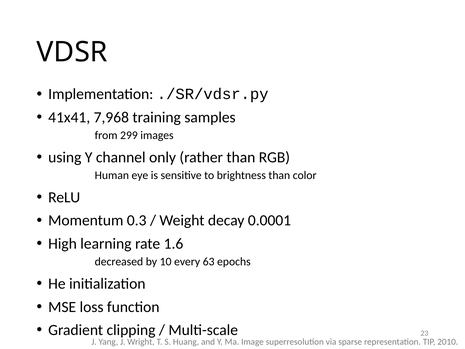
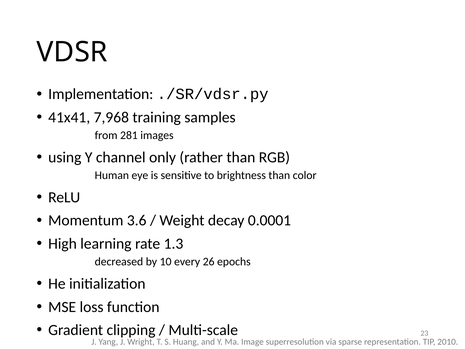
299: 299 -> 281 (129, 135)
0.3: 0.3 -> 3.6 (137, 220)
1.6: 1.6 -> 1.3 (173, 244)
63: 63 -> 26 (209, 262)
